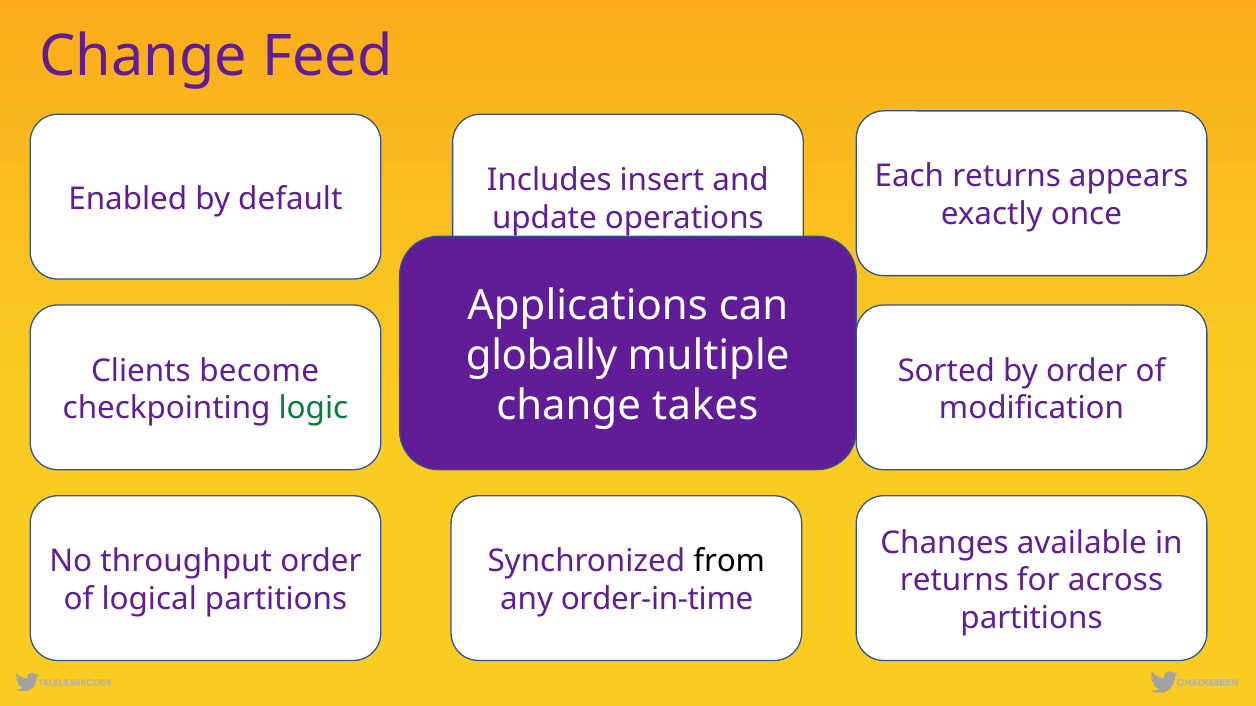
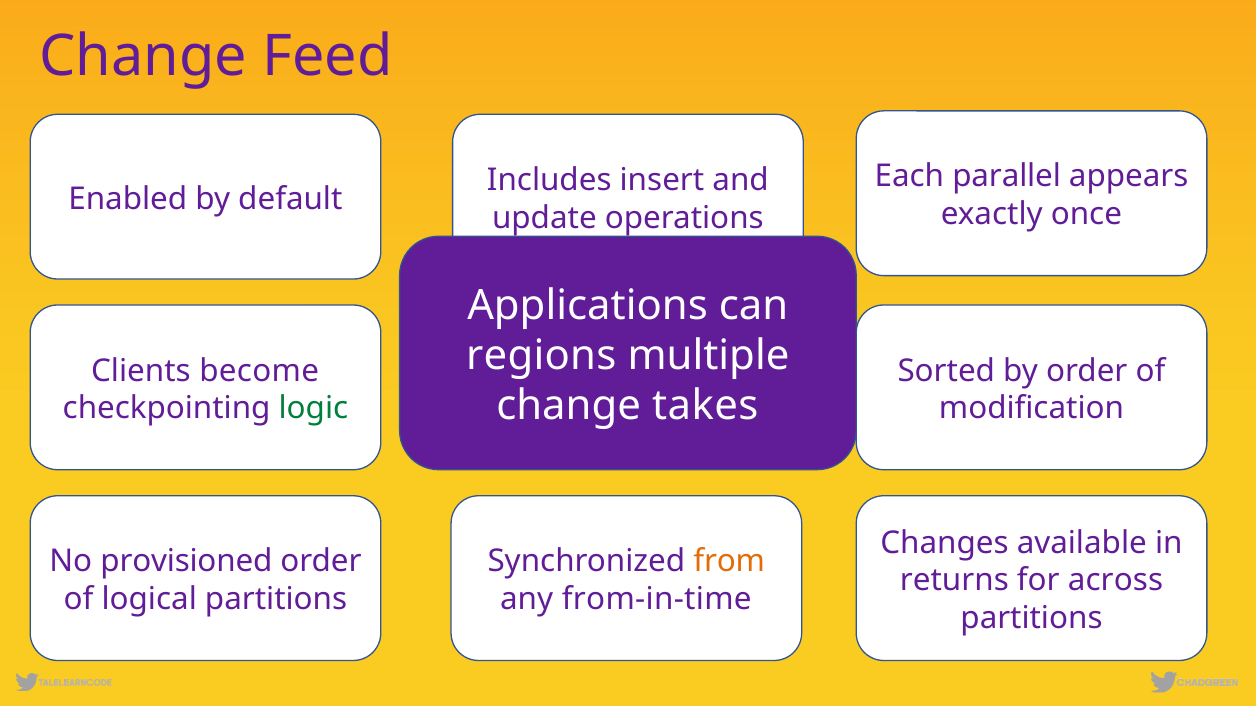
Each returns: returns -> parallel (1007, 177)
globally: globally -> regions (541, 356)
throughput: throughput -> provisioned (186, 562)
from colour: black -> orange (729, 562)
order-in-time: order-in-time -> from-in-time (657, 600)
